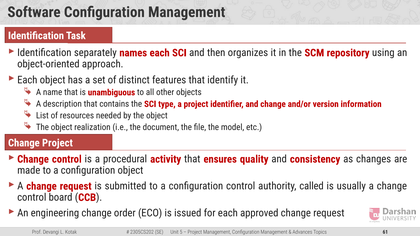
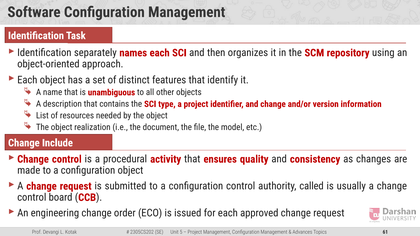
Change Project: Project -> Include (57, 143)
